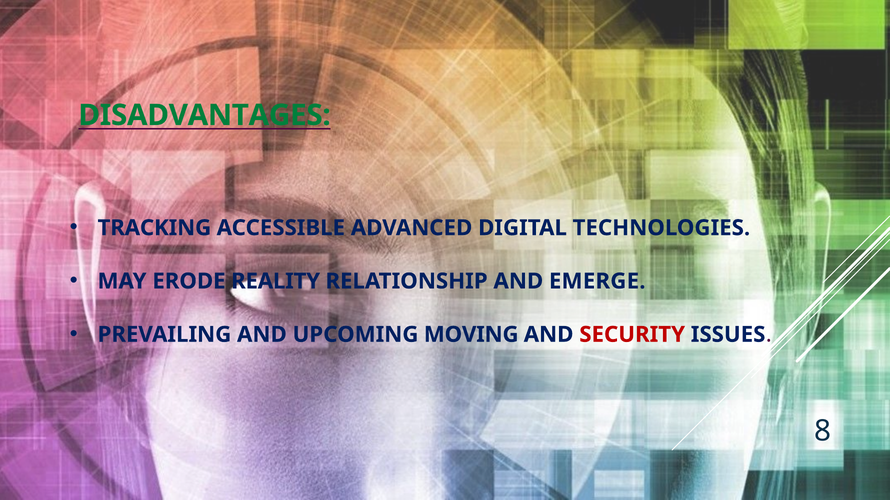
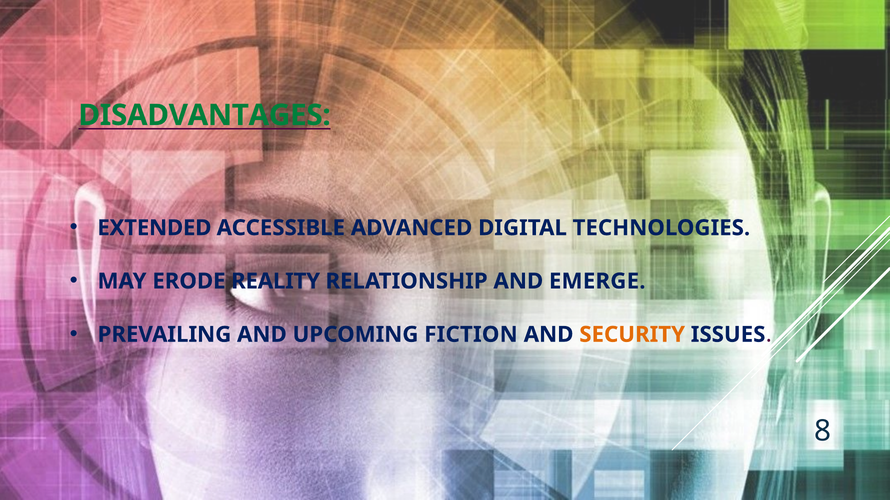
TRACKING: TRACKING -> EXTENDED (154, 228)
MOVING: MOVING -> FICTION (471, 335)
SECURITY colour: red -> orange (632, 335)
